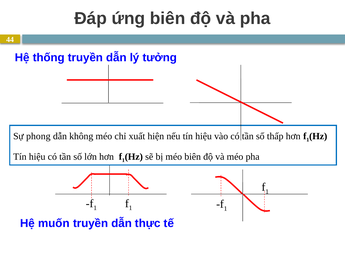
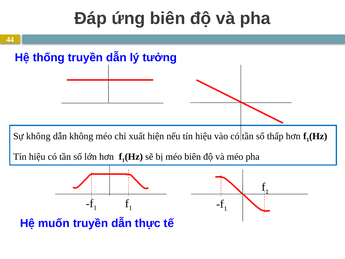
Sự phong: phong -> không (38, 136)
